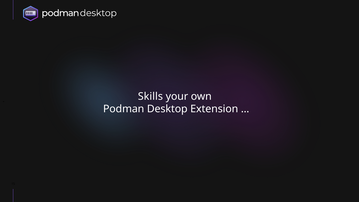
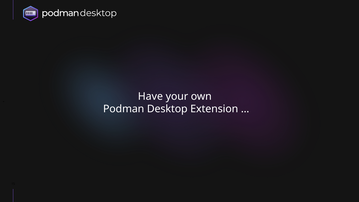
Skills: Skills -> Have (150, 96)
